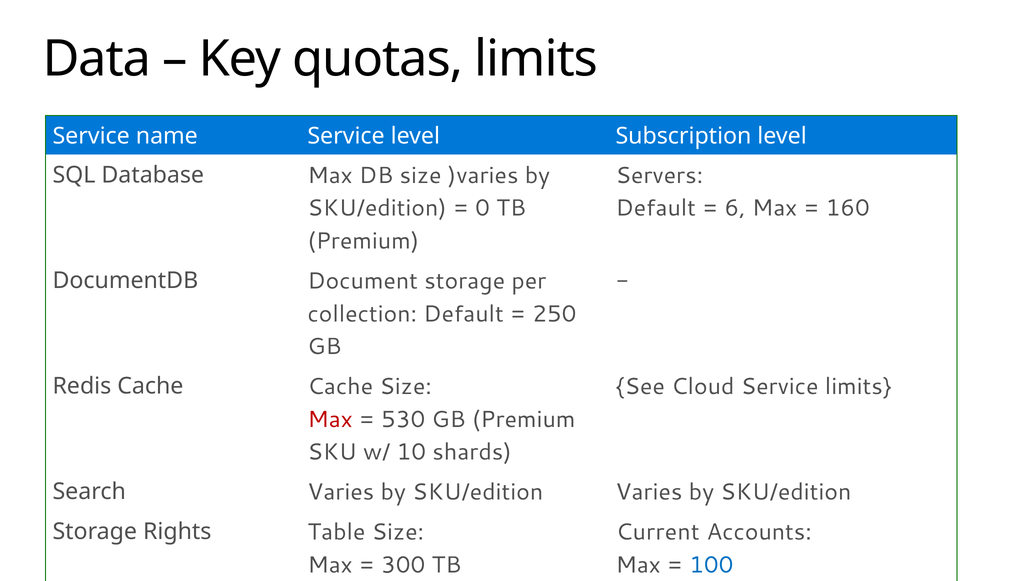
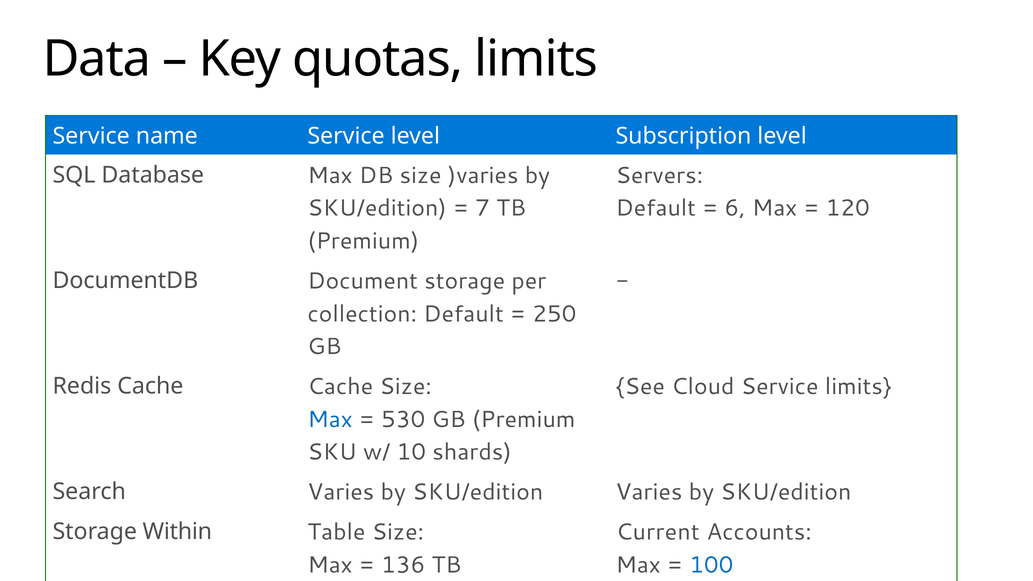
0: 0 -> 7 (483, 208)
160: 160 -> 120 (848, 208)
Max colour: red -> blue (330, 419)
Rights: Rights -> Within (177, 532)
300: 300 -> 136 (403, 565)
